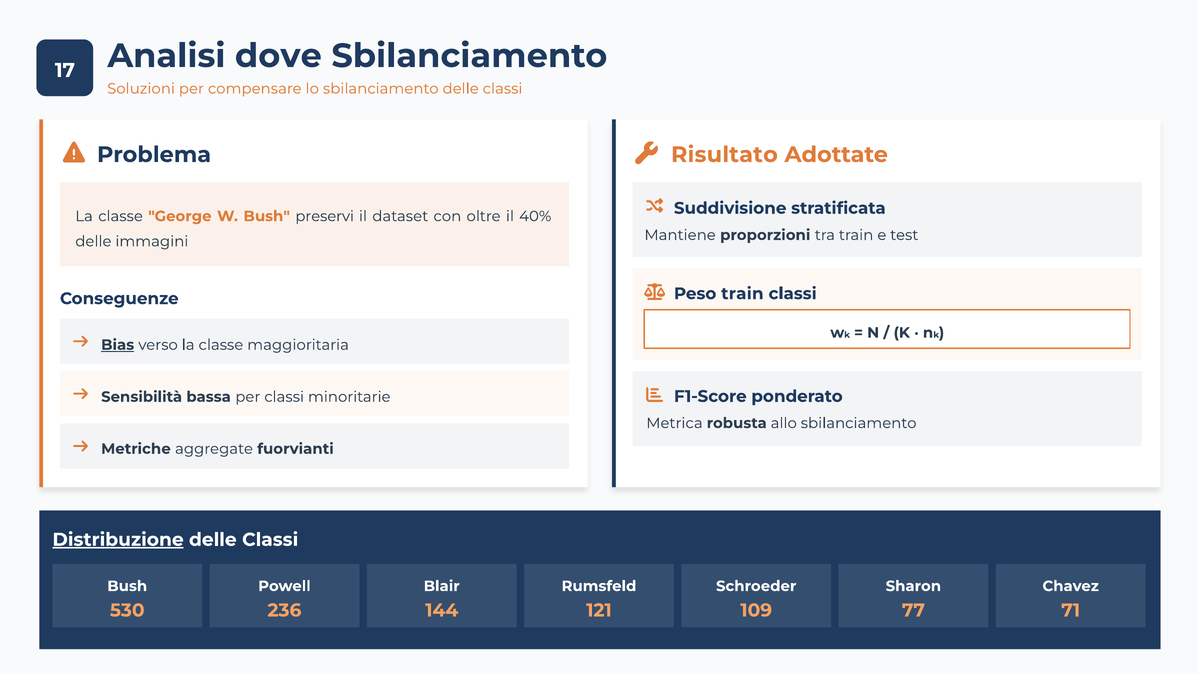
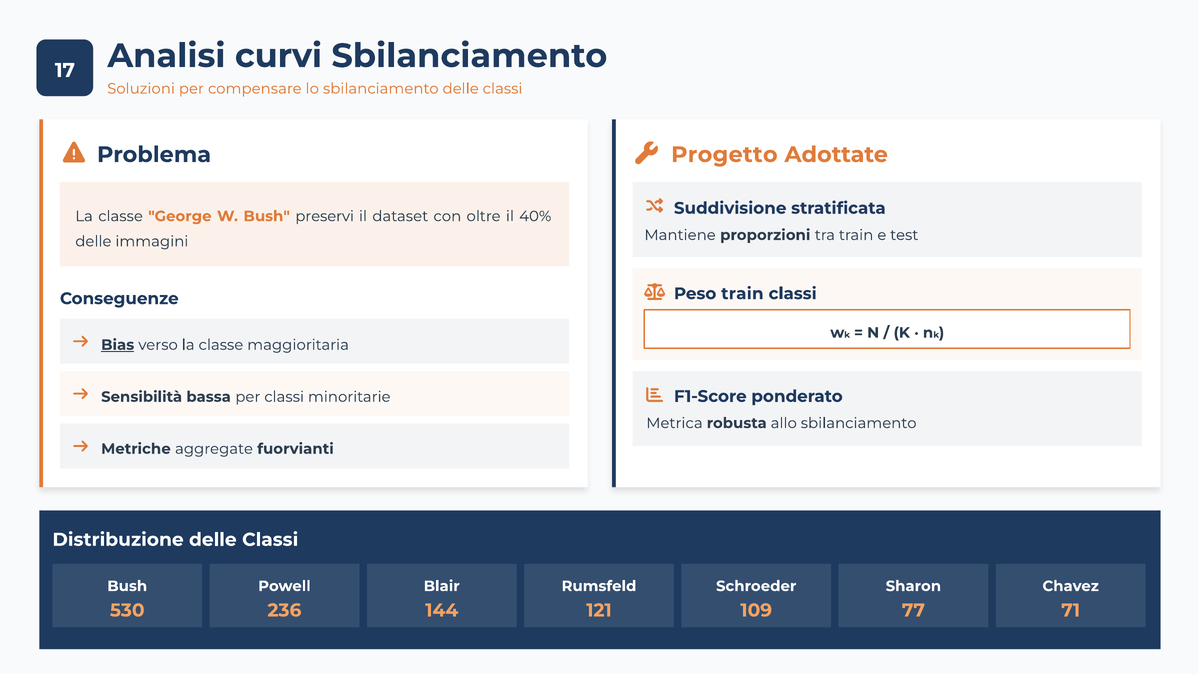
dove: dove -> curvi (278, 56)
Risultato: Risultato -> Progetto (724, 155)
Distribuzione underline: present -> none (118, 540)
